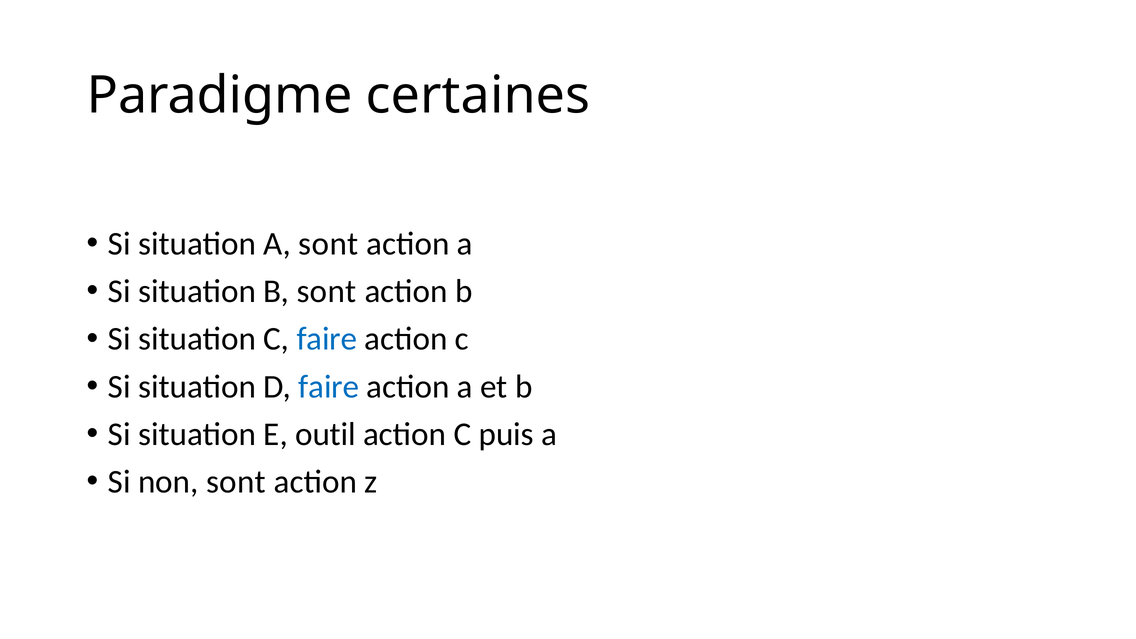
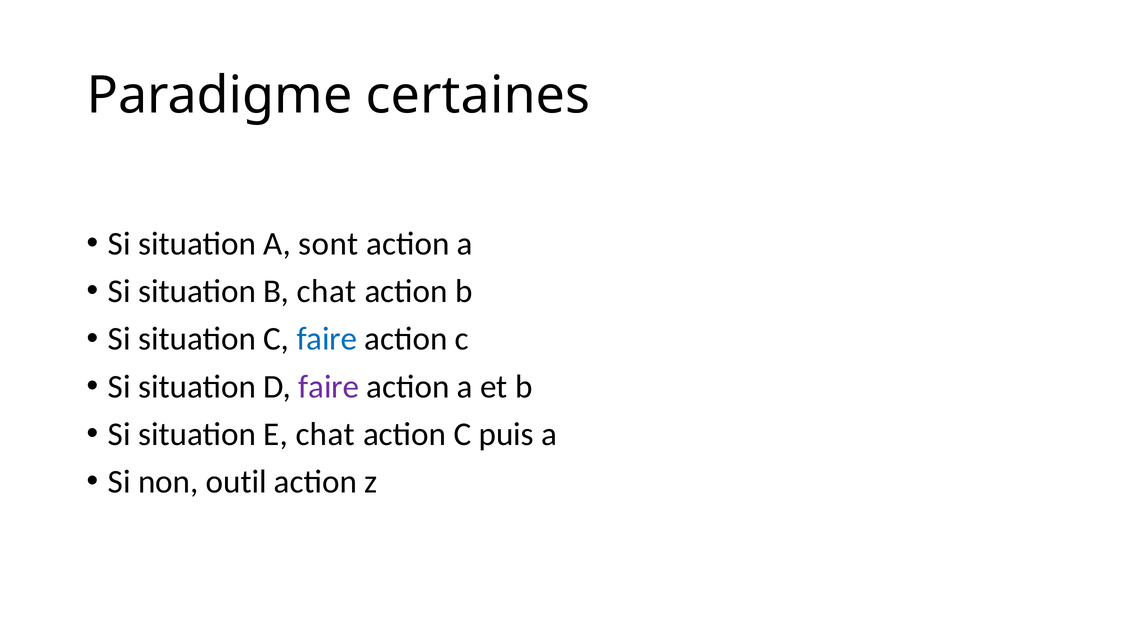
B sont: sont -> chat (327, 291)
faire colour: blue -> purple (329, 387)
E outil: outil -> chat (325, 434)
non sont: sont -> outil (236, 482)
